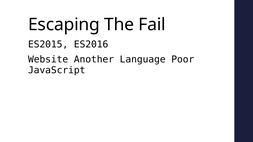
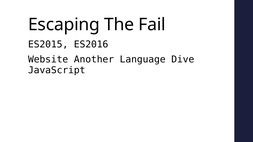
Poor: Poor -> Dive (183, 59)
